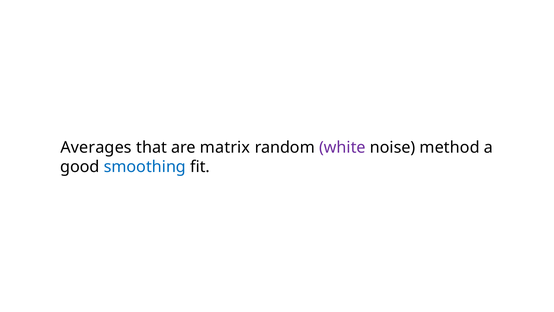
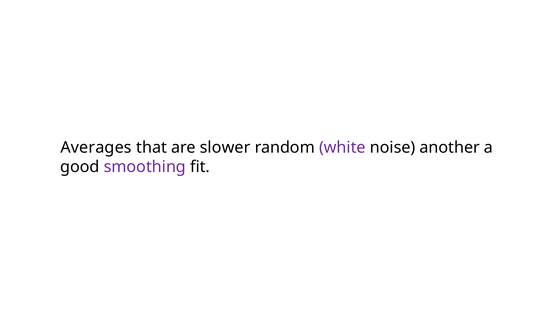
matrix: matrix -> slower (225, 147)
method: method -> another (450, 147)
smoothing colour: blue -> purple (145, 167)
